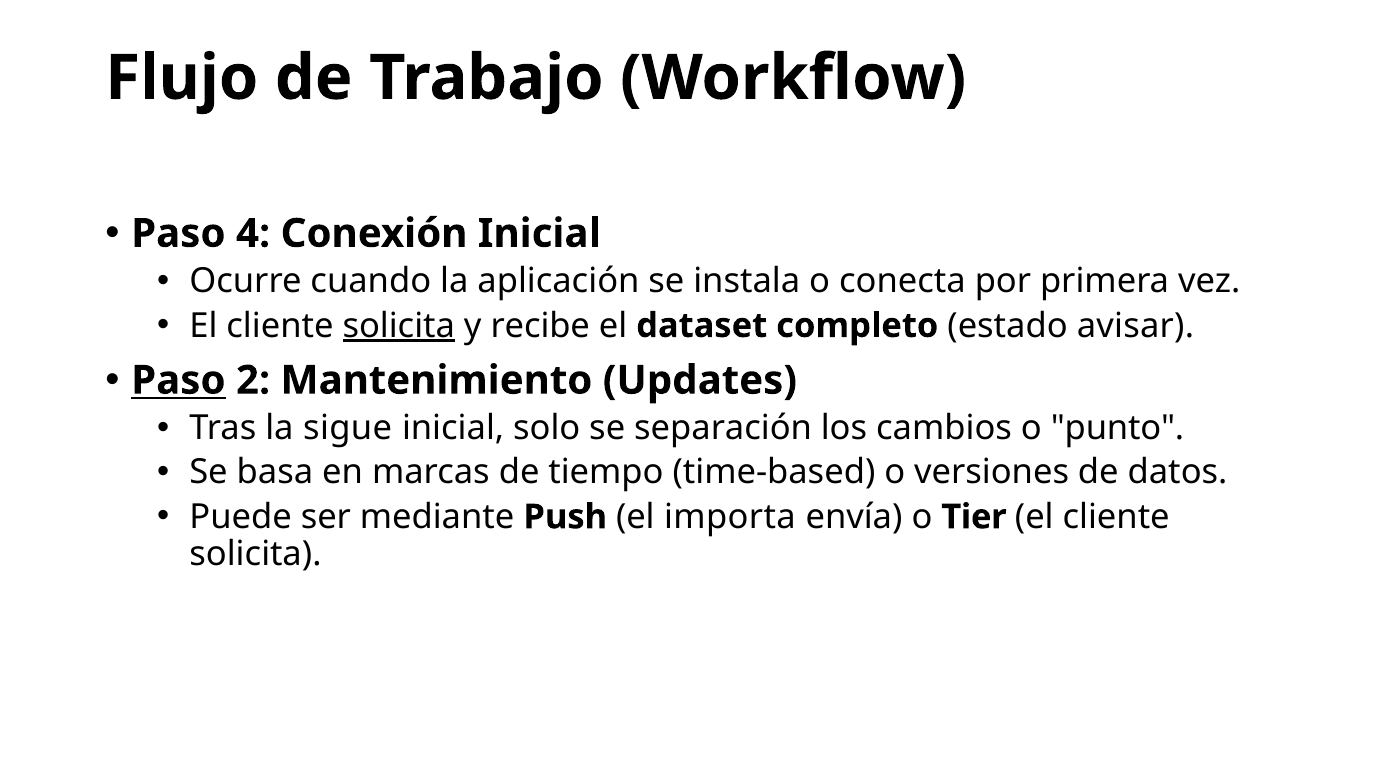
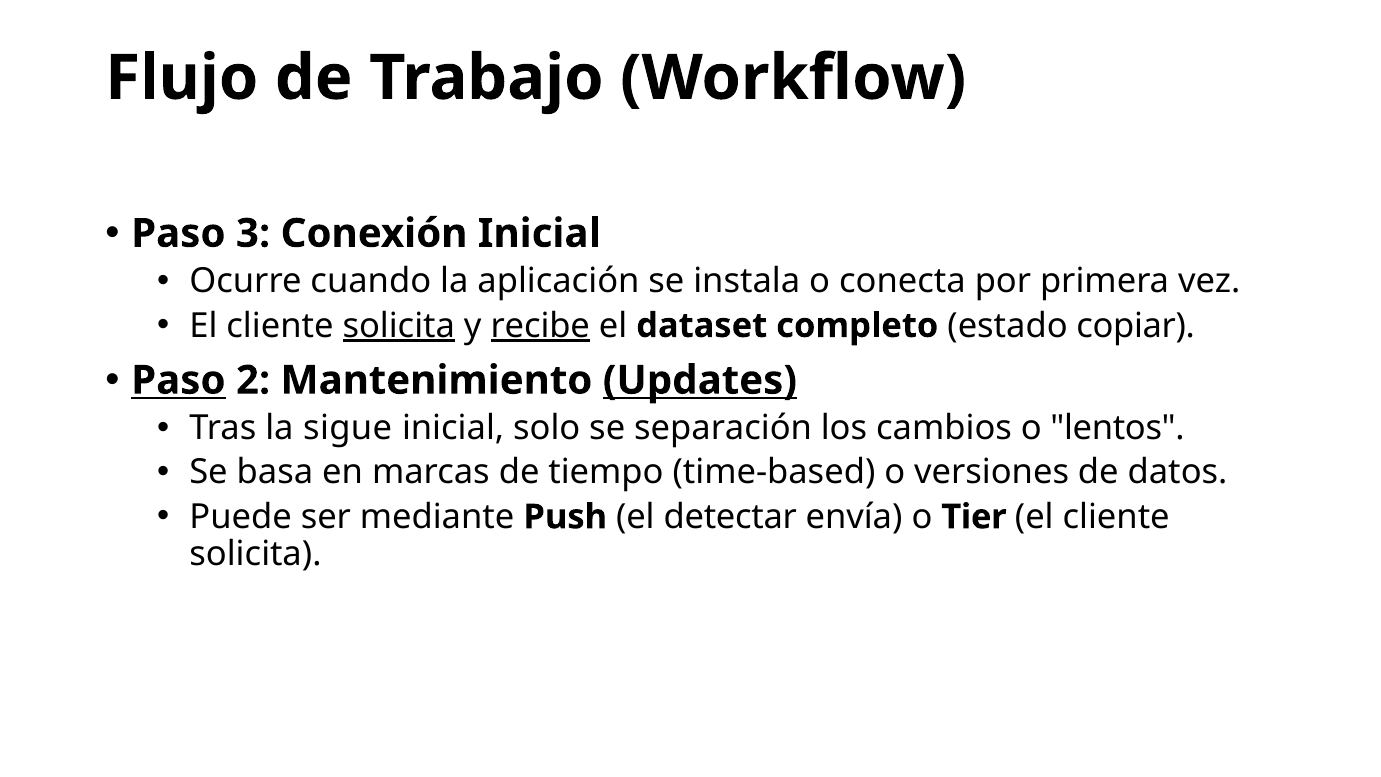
4: 4 -> 3 (253, 233)
recibe underline: none -> present (540, 326)
avisar: avisar -> copiar (1136, 326)
Updates underline: none -> present (700, 380)
punto: punto -> lentos (1118, 428)
importa: importa -> detectar (730, 517)
